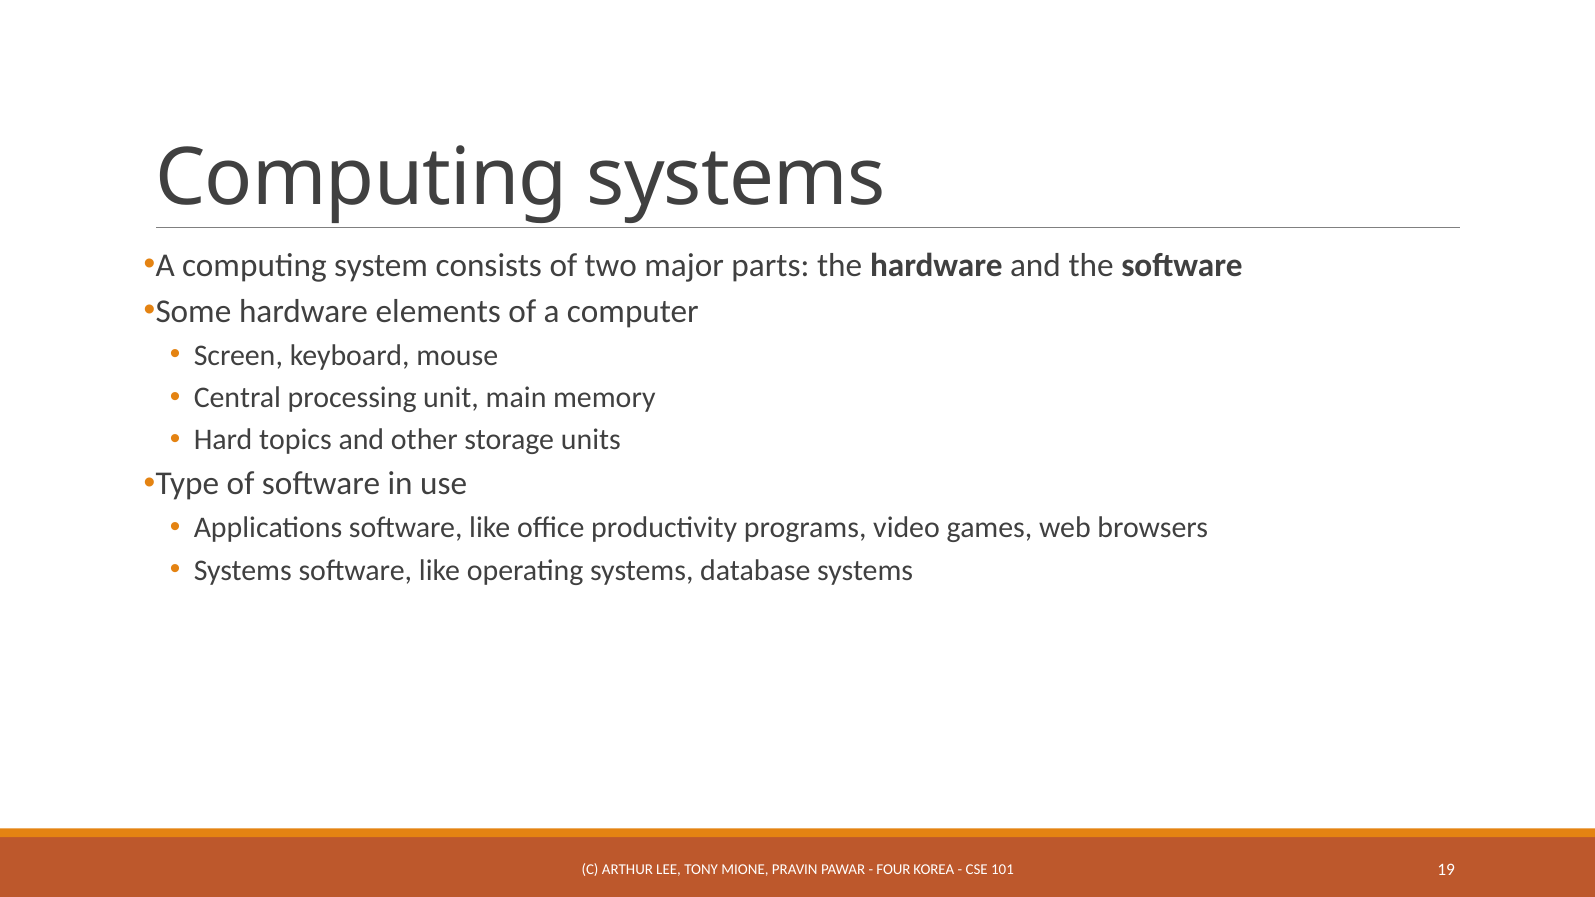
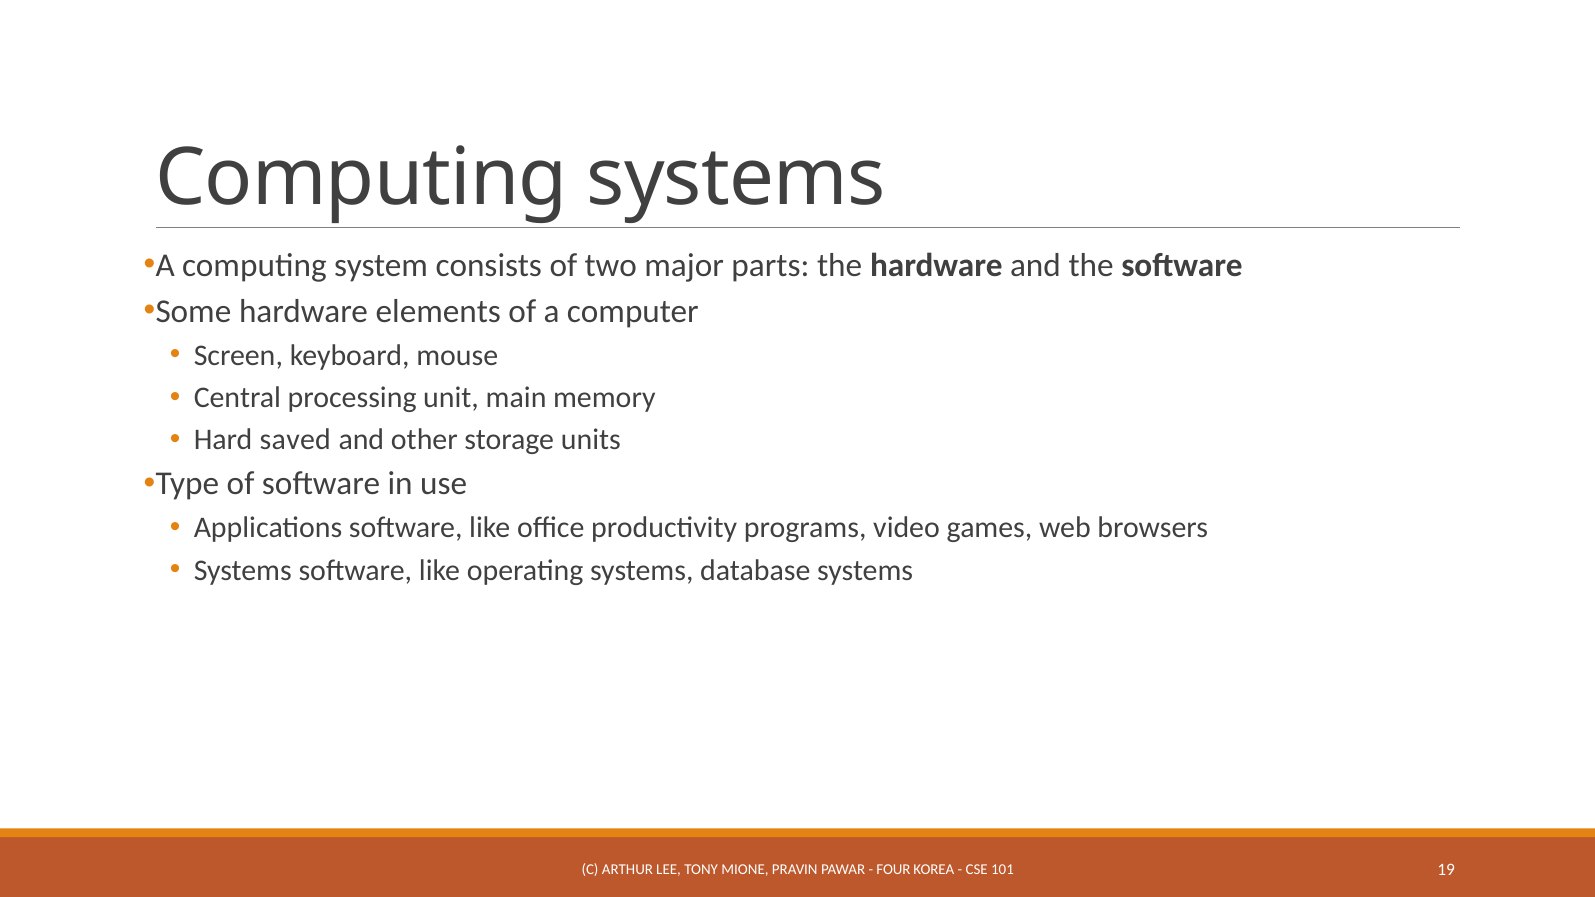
topics: topics -> saved (295, 440)
